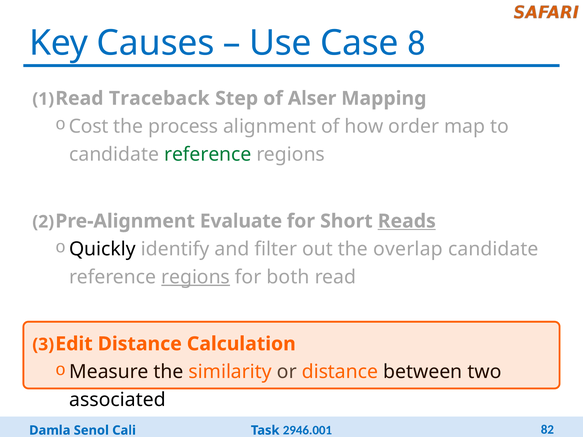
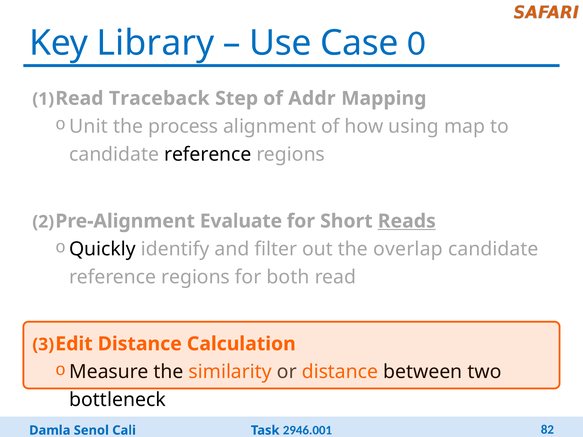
Causes: Causes -> Library (155, 43)
8: 8 -> 0 (417, 43)
Alser: Alser -> Addr (312, 98)
Cost: Cost -> Unit (89, 126)
order: order -> using (414, 126)
reference colour: green -> black (208, 154)
regions underline: present -> none (196, 277)
associated: associated -> bottleneck (117, 400)
